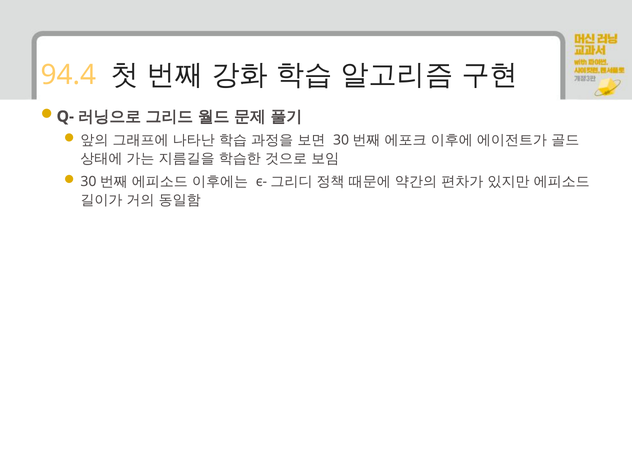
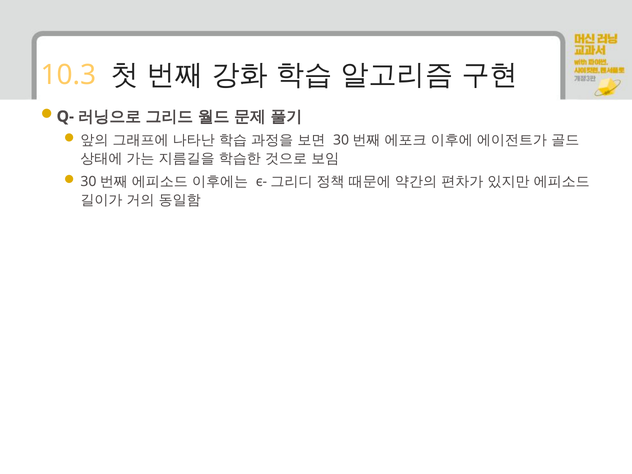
94.4: 94.4 -> 10.3 (69, 75)
